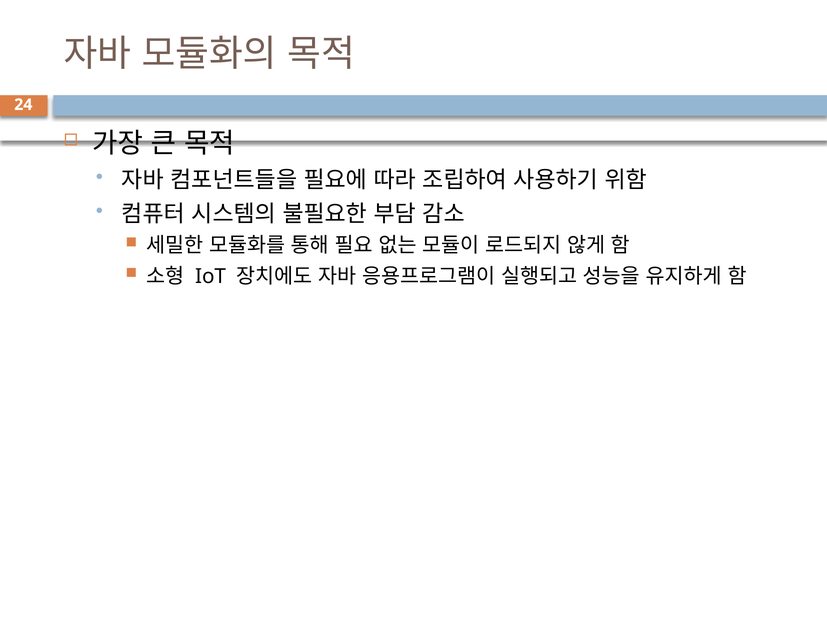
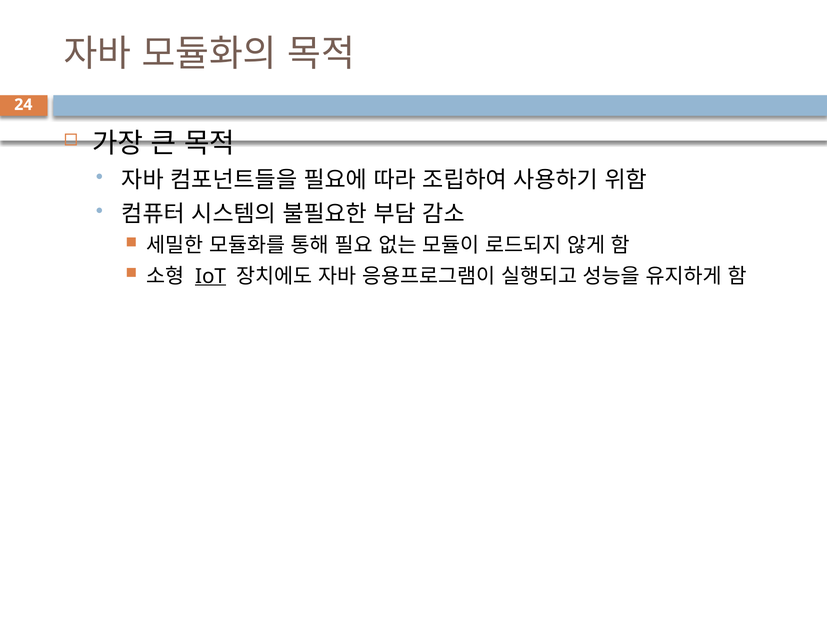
IoT underline: none -> present (211, 276)
